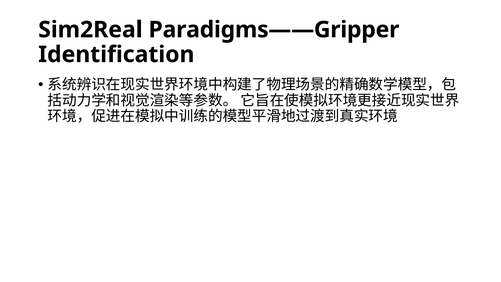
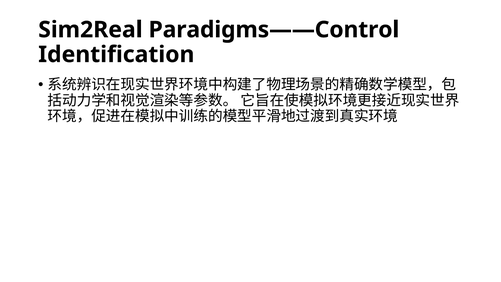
Paradigms——Gripper: Paradigms——Gripper -> Paradigms——Control (274, 30)
